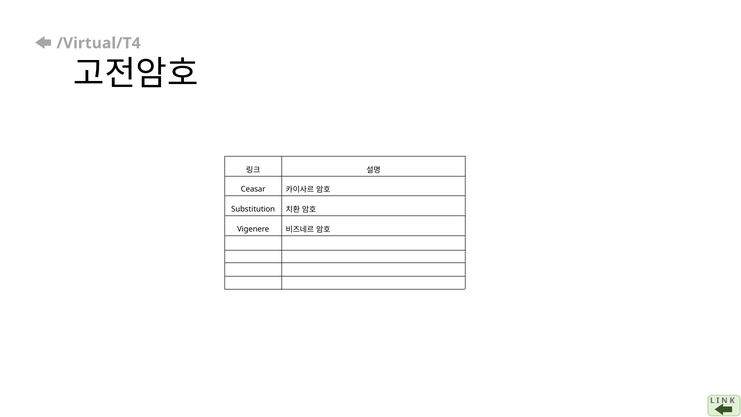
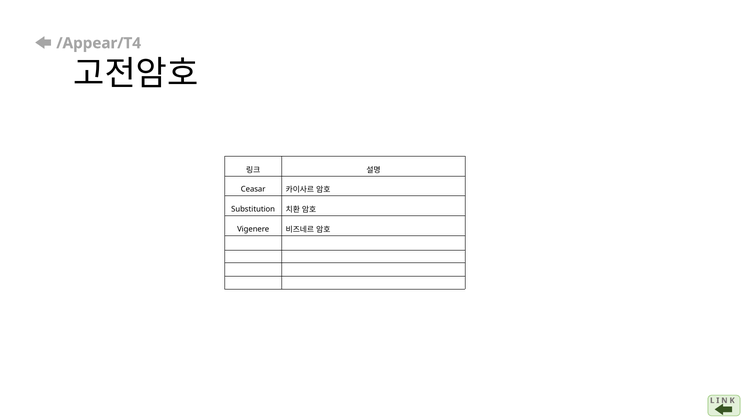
/Virtual/T4: /Virtual/T4 -> /Appear/T4 (99, 43)
